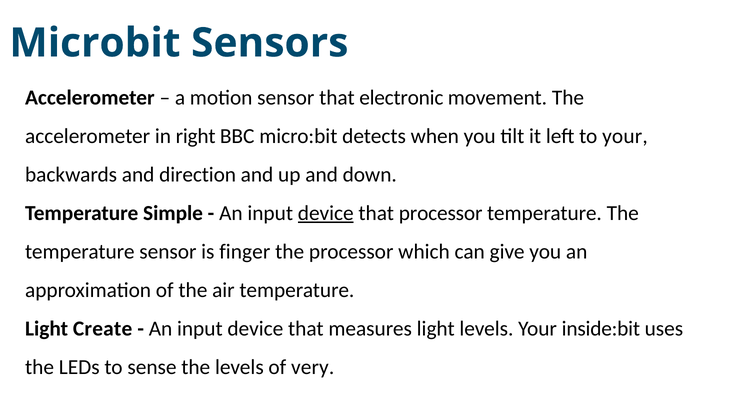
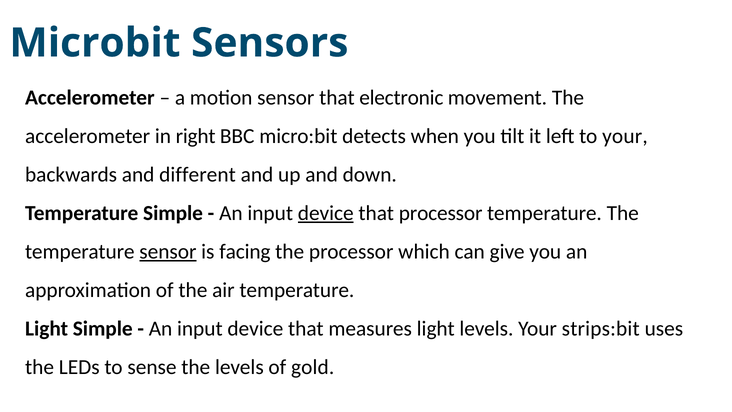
direction: direction -> different (198, 175)
sensor underline: none -> present (168, 251)
finger: finger -> facing (245, 251)
Light Create: Create -> Simple (103, 328)
inside:bit: inside:bit -> strips:bit (601, 328)
very: very -> gold (313, 367)
